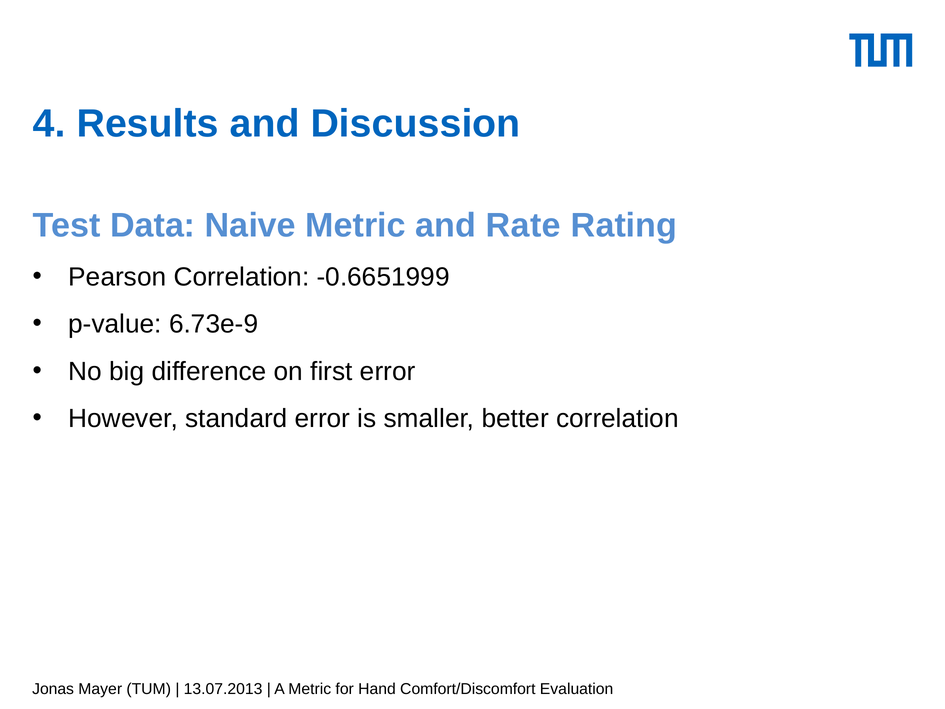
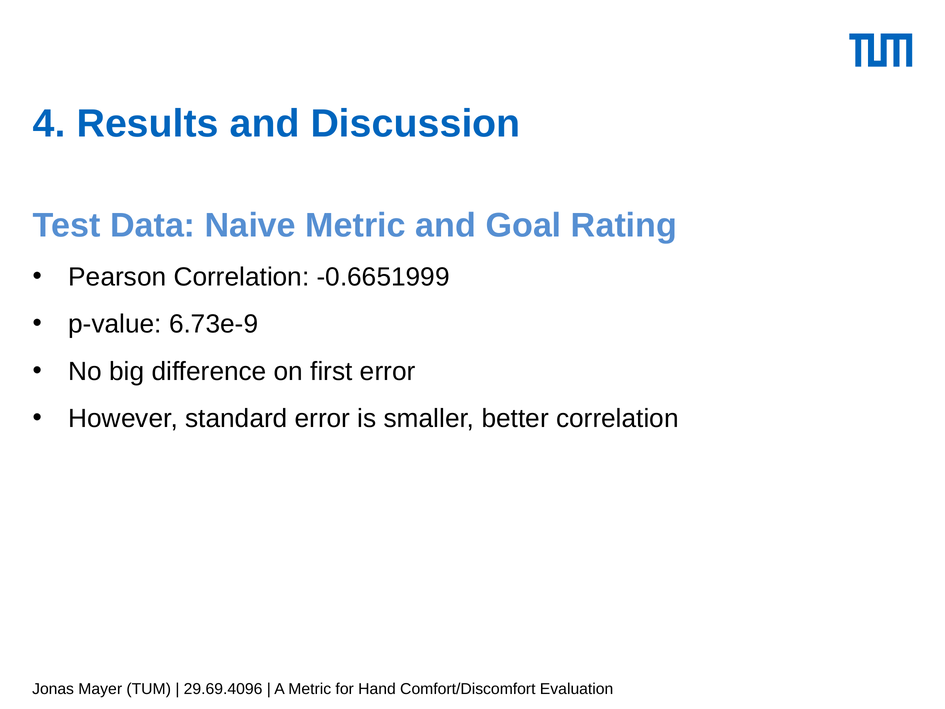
Rate: Rate -> Goal (524, 225)
13.07.2013: 13.07.2013 -> 29.69.4096 (223, 689)
